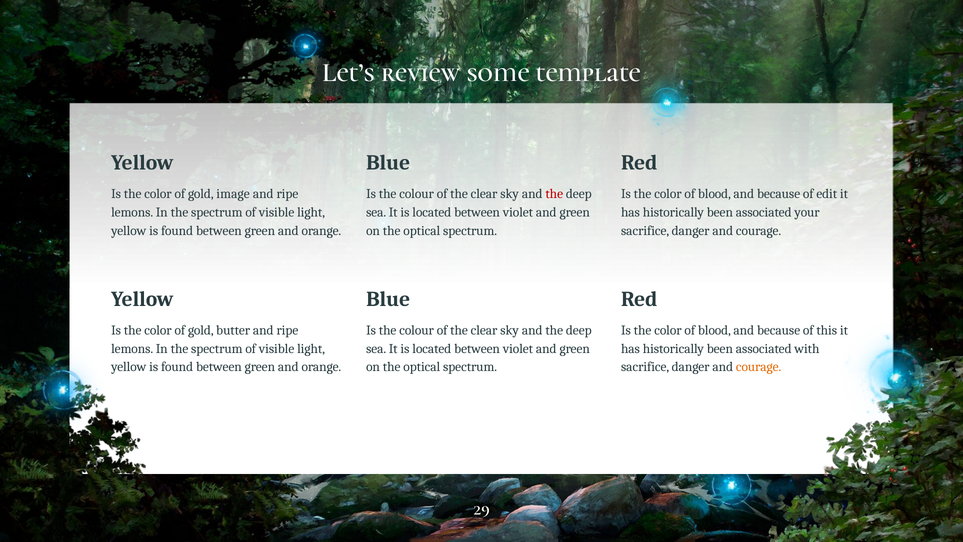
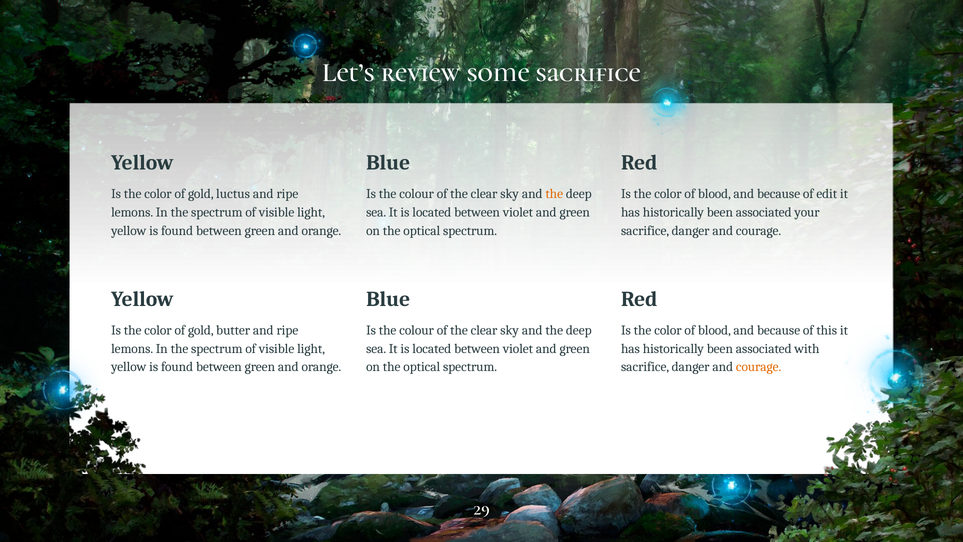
some template: template -> sacrifice (588, 72)
image: image -> luctus (233, 194)
the colour: red -> orange (554, 194)
